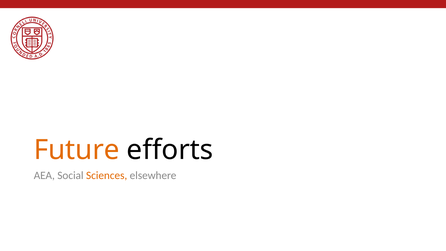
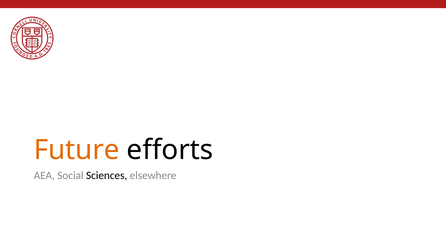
Sciences colour: orange -> black (107, 176)
